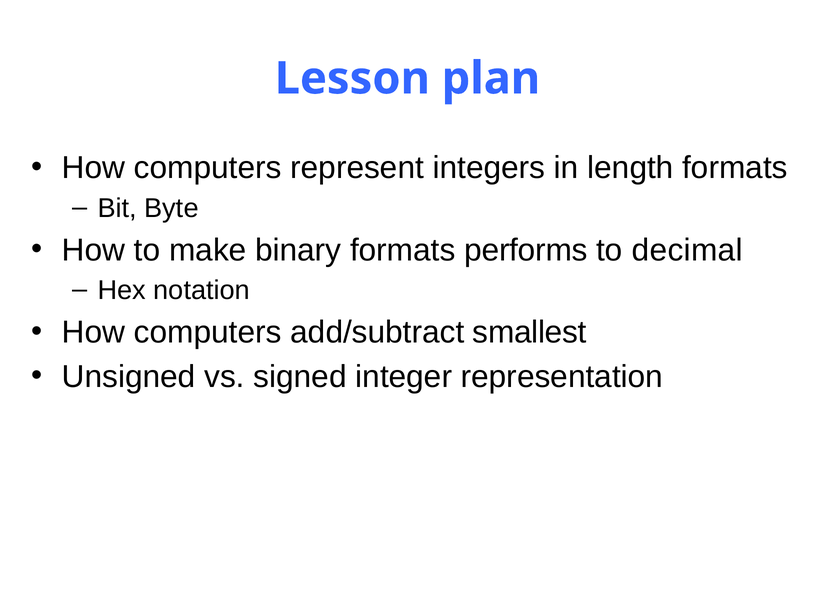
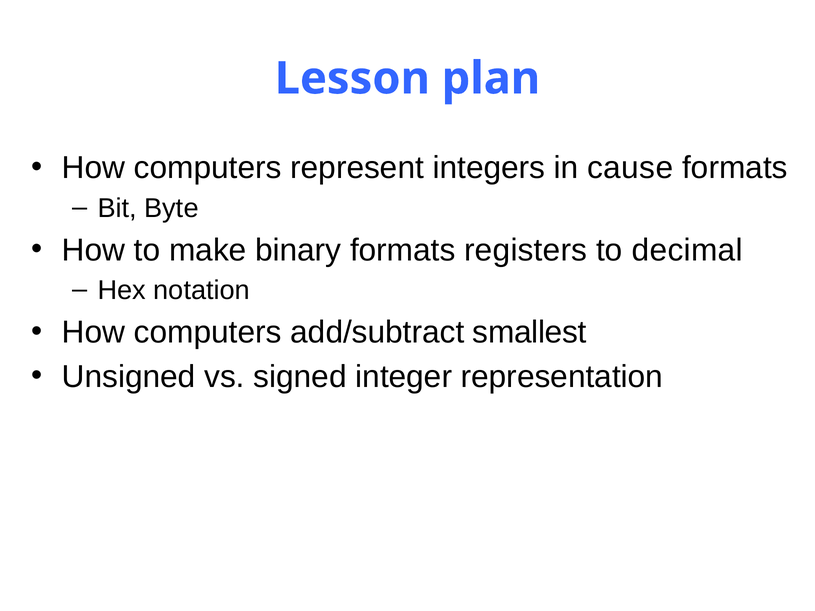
length: length -> cause (630, 168)
performs: performs -> registers (526, 250)
